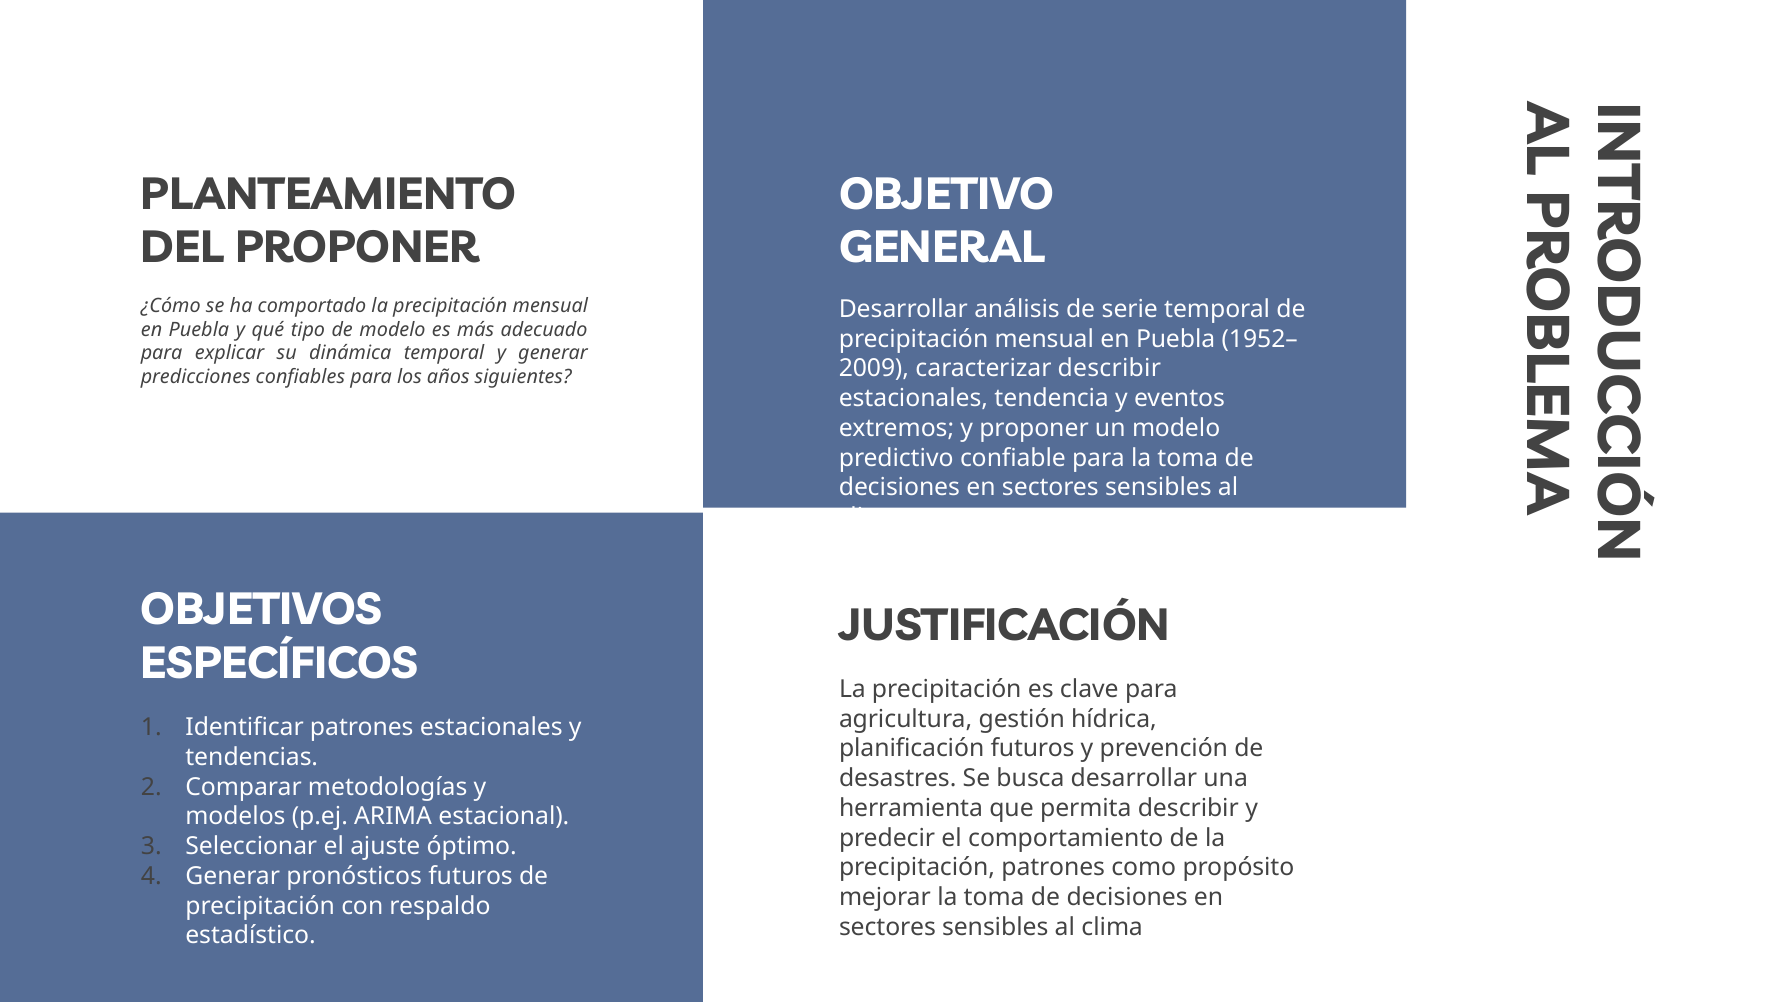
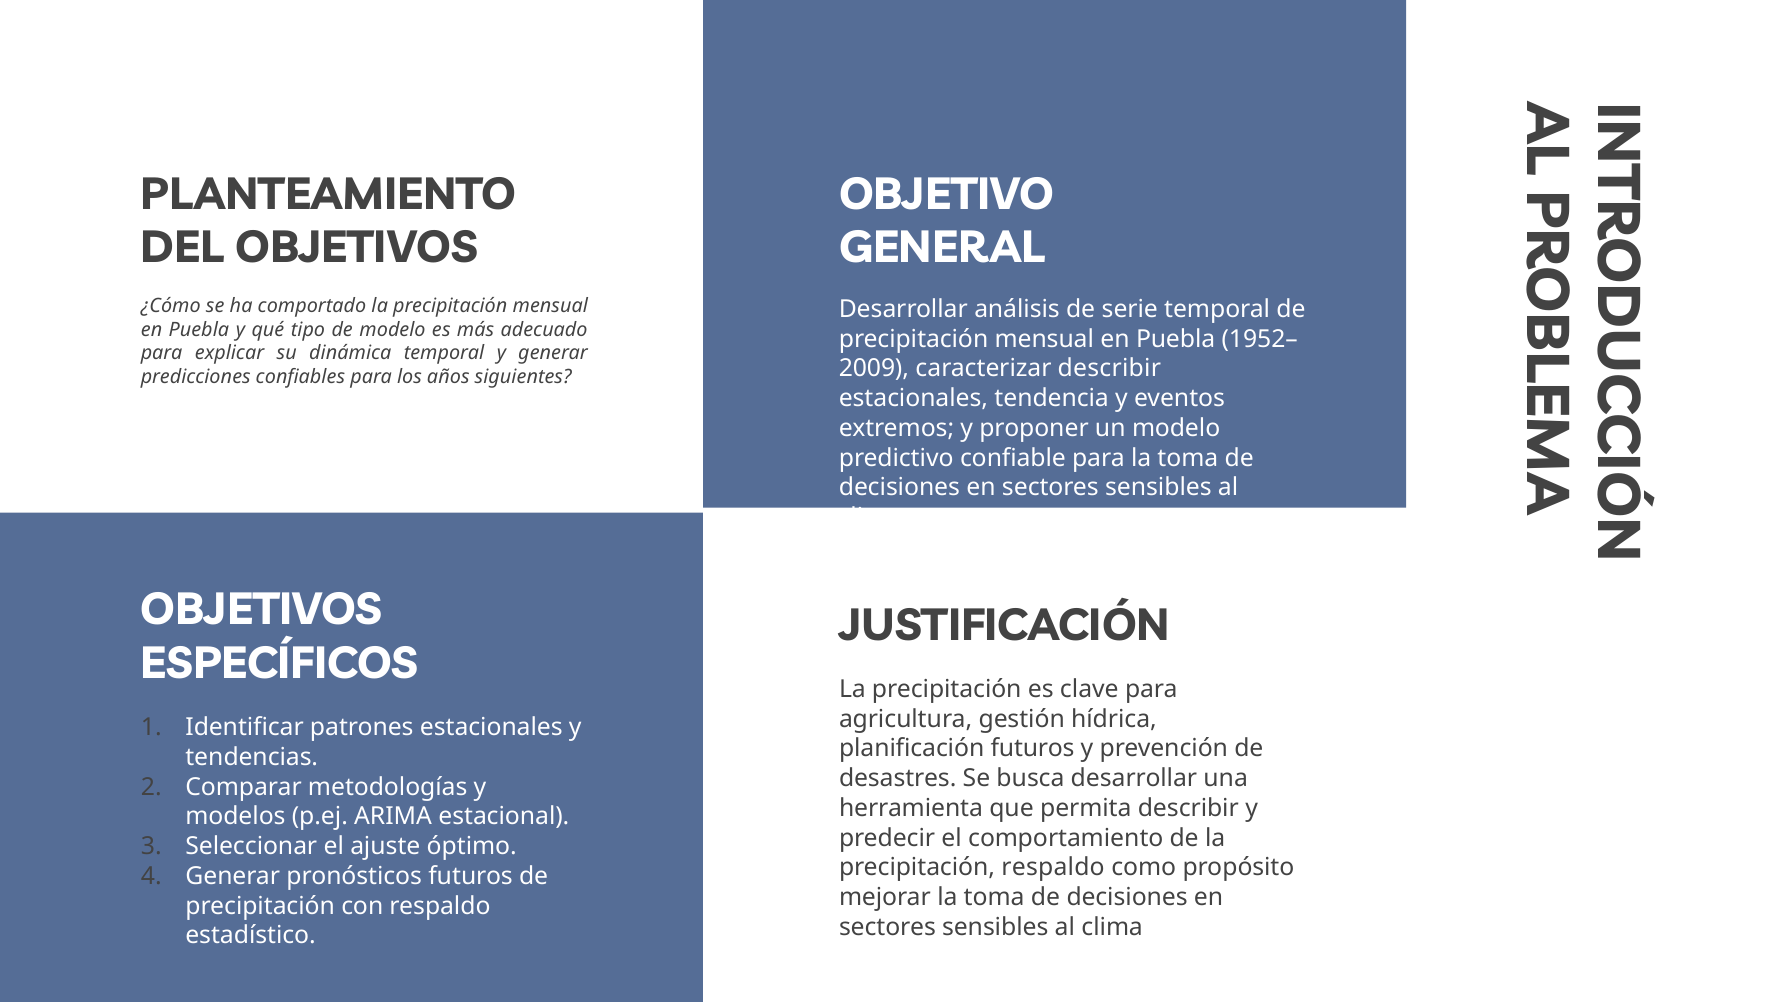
DEL PROPONER: PROPONER -> OBJETIVOS (357, 248)
precipitación patrones: patrones -> respaldo (1053, 868)
